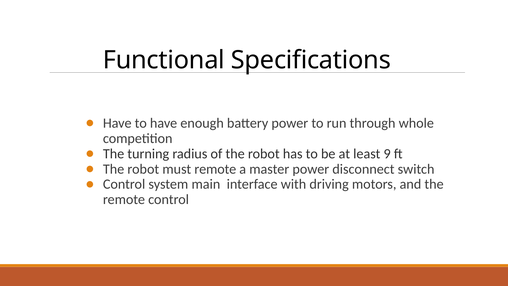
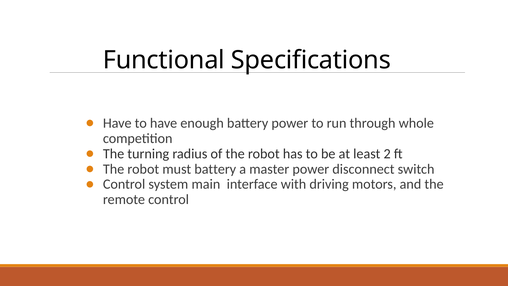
9: 9 -> 2 (387, 154)
must remote: remote -> battery (215, 169)
